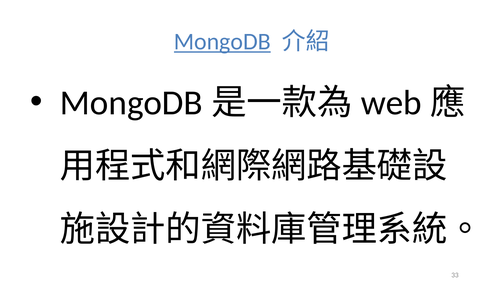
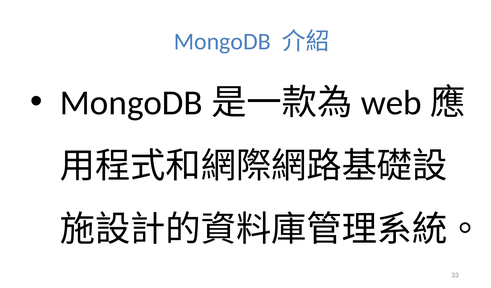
MongoDB underline: present -> none (222, 42)
